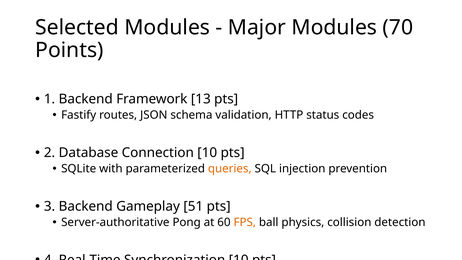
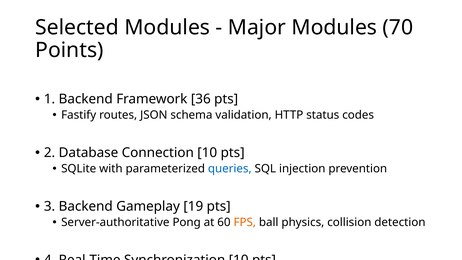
13: 13 -> 36 (201, 99)
queries colour: orange -> blue (230, 169)
51: 51 -> 19 (193, 206)
